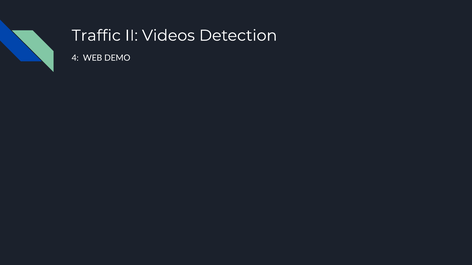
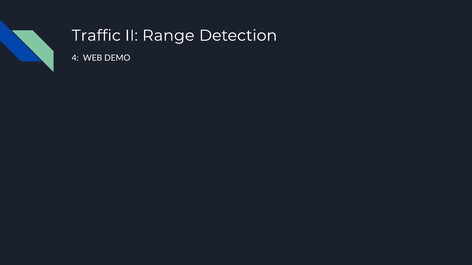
Videos: Videos -> Range (168, 36)
